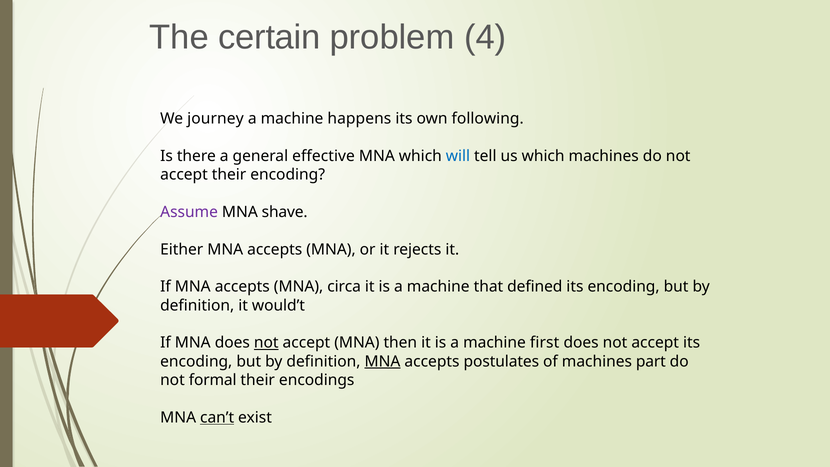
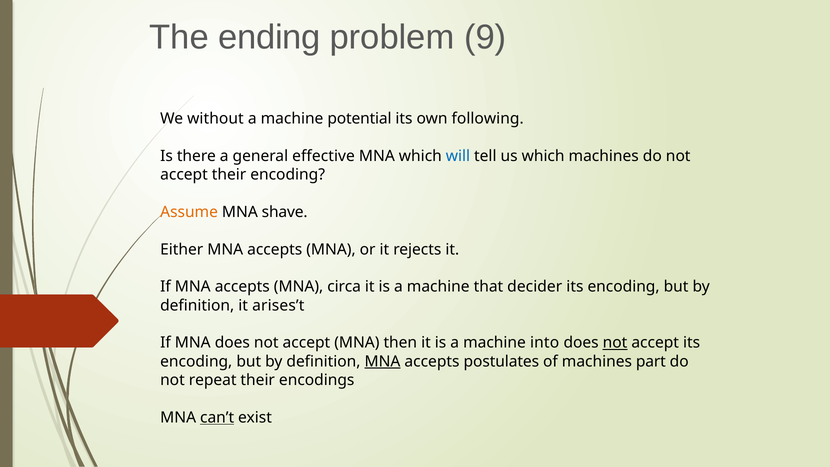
certain: certain -> ending (269, 37)
4: 4 -> 9 (485, 37)
journey: journey -> without (215, 119)
happens: happens -> potential (359, 119)
Assume colour: purple -> orange (189, 212)
defined: defined -> decider (535, 287)
would’t: would’t -> arises’t (278, 305)
not underline: present -> none (266, 343)
first: first -> into (545, 343)
not underline: none -> present (615, 343)
formal: formal -> repeat (213, 380)
